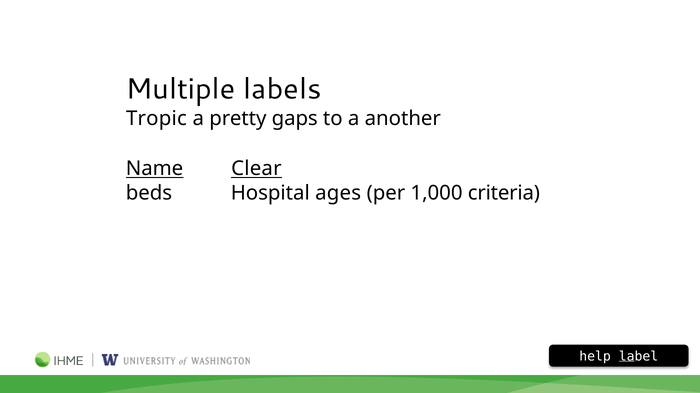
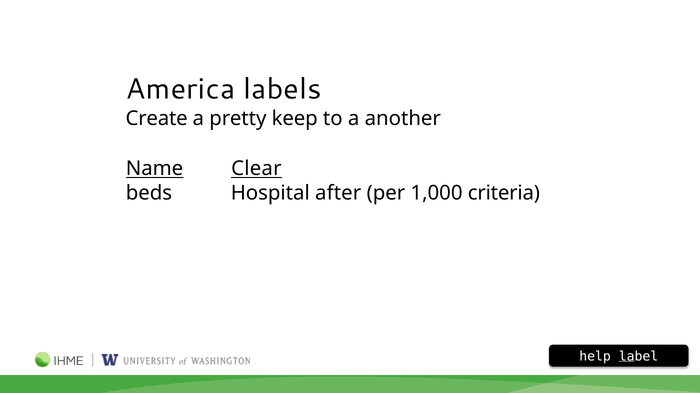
Multiple: Multiple -> America (181, 89)
Tropic: Tropic -> Create (157, 119)
gaps: gaps -> keep (295, 119)
ages: ages -> after (338, 194)
